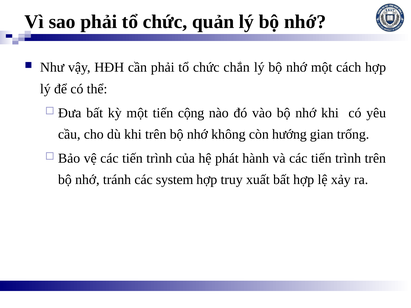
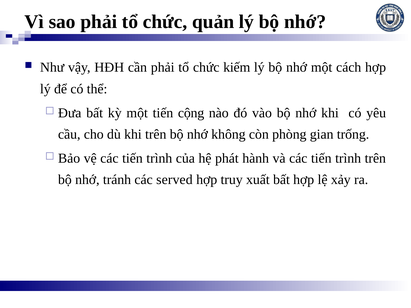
chắn: chắn -> kiếm (237, 68)
hướng: hướng -> phòng (289, 134)
system: system -> served (174, 180)
